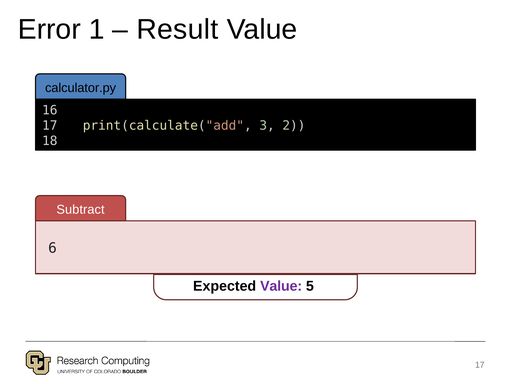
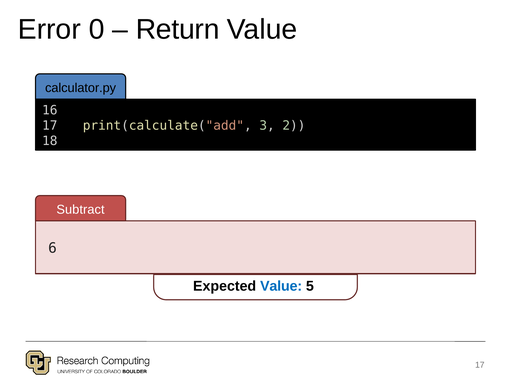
1: 1 -> 0 (97, 29)
Result: Result -> Return (178, 29)
Value colour: purple -> blue (281, 286)
